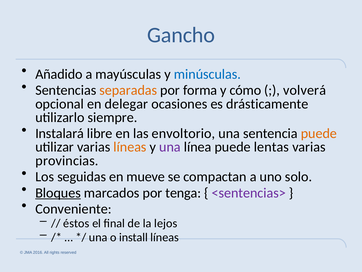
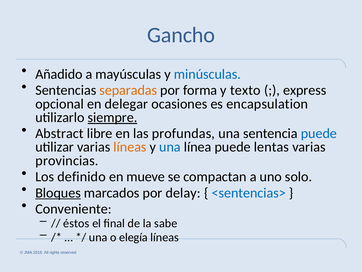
cómo: cómo -> texto (245, 90)
volverá: volverá -> express (305, 90)
drásticamente: drásticamente -> encapsulation (267, 104)
siempre underline: none -> present (112, 117)
Instalará: Instalará -> Abstract (59, 133)
envoltorio: envoltorio -> profundas (183, 133)
puede colour: orange -> blue (319, 133)
una colour: purple -> blue (170, 147)
seguidas: seguidas -> definido (82, 176)
tenga: tenga -> delay (183, 193)
<sentencias> colour: purple -> blue (249, 193)
lejos: lejos -> sabe (166, 223)
install: install -> elegía (133, 237)
